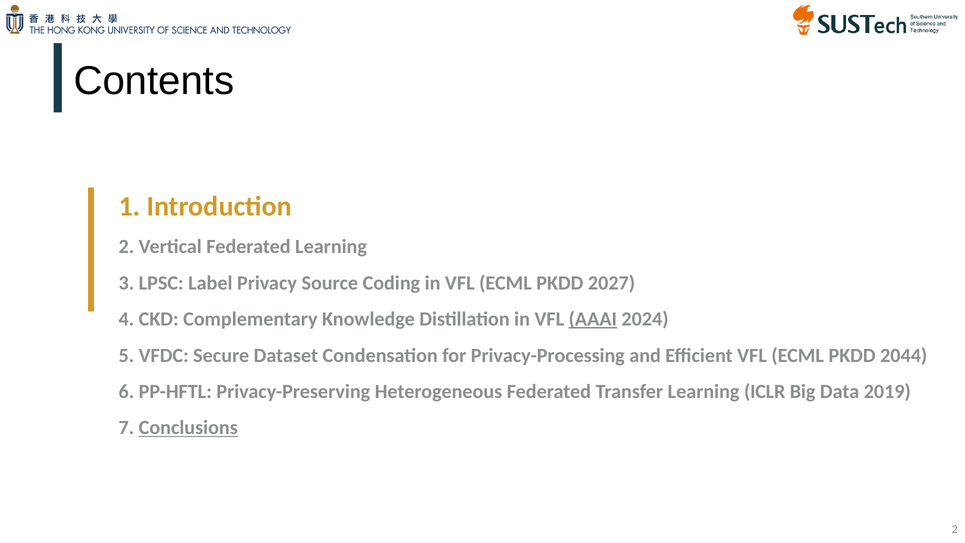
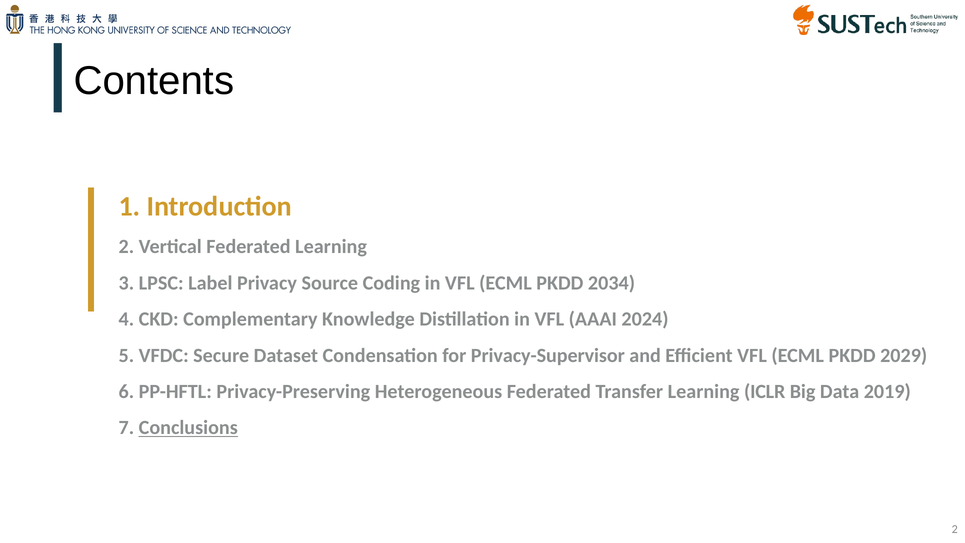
2027: 2027 -> 2034 (612, 283)
AAAI underline: present -> none (593, 319)
Privacy-Processing: Privacy-Processing -> Privacy-Supervisor (548, 355)
2044: 2044 -> 2029 (904, 355)
